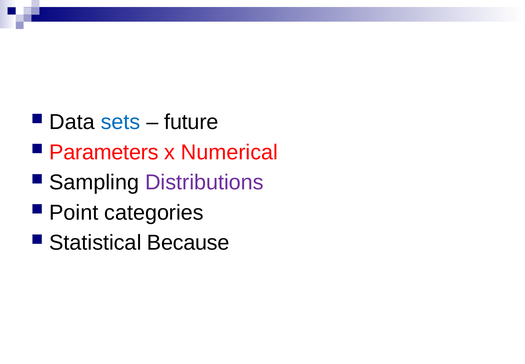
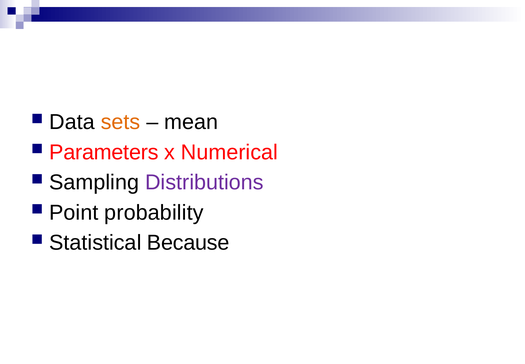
sets colour: blue -> orange (121, 122)
future: future -> mean (191, 122)
categories: categories -> probability (154, 212)
